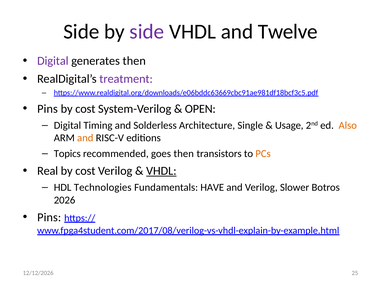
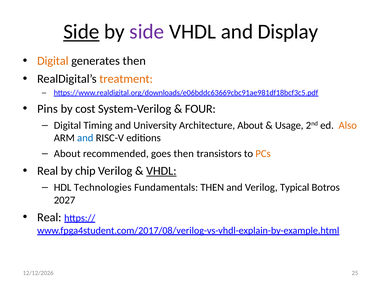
Side underline: none -> present (81, 32)
Twelve: Twelve -> Display (288, 32)
Digital colour: purple -> orange (53, 61)
treatment colour: purple -> orange (126, 79)
OPEN: OPEN -> FOUR (200, 109)
Solderless: Solderless -> University (155, 125)
Architecture Single: Single -> About (250, 125)
and colour: orange -> blue (85, 138)
Topics: Topics -> About (67, 154)
cost: cost -> chip (85, 171)
Fundamentals HAVE: HAVE -> THEN (212, 187)
Slower: Slower -> Typical (295, 187)
2026: 2026 -> 2027 (65, 200)
Pins: Pins -> Real (49, 217)
